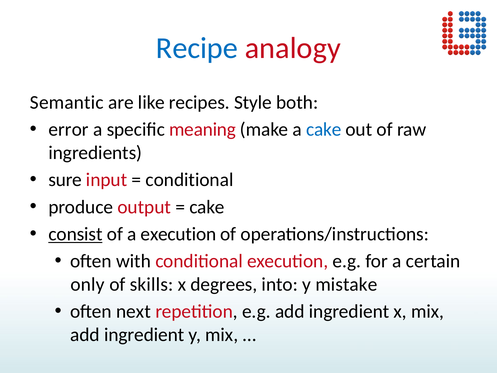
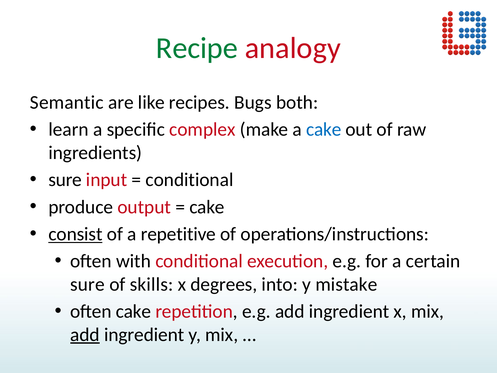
Recipe colour: blue -> green (197, 48)
Style: Style -> Bugs (253, 102)
error: error -> learn (69, 129)
meaning: meaning -> complex (202, 129)
a execution: execution -> repetitive (178, 234)
only: only -> sure (88, 284)
often next: next -> cake (134, 311)
add underline: none -> present (85, 335)
